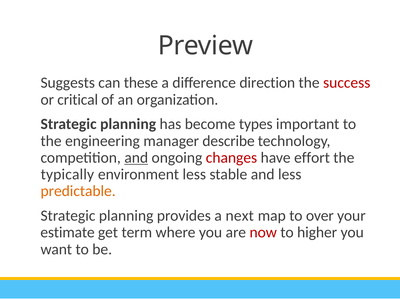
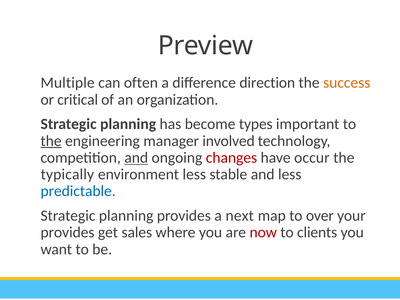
Suggests: Suggests -> Multiple (68, 83)
these: these -> often (141, 83)
success colour: red -> orange (347, 83)
the underline: none -> present (51, 141)
describe: describe -> involved (229, 141)
effort: effort -> occur (312, 158)
predictable colour: orange -> blue (78, 191)
estimate: estimate -> provides (68, 233)
term: term -> sales (137, 233)
higher: higher -> clients (317, 233)
